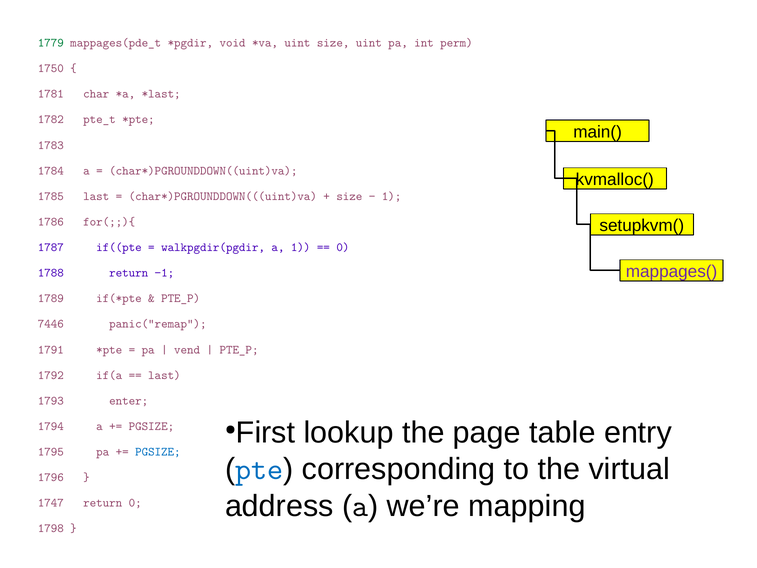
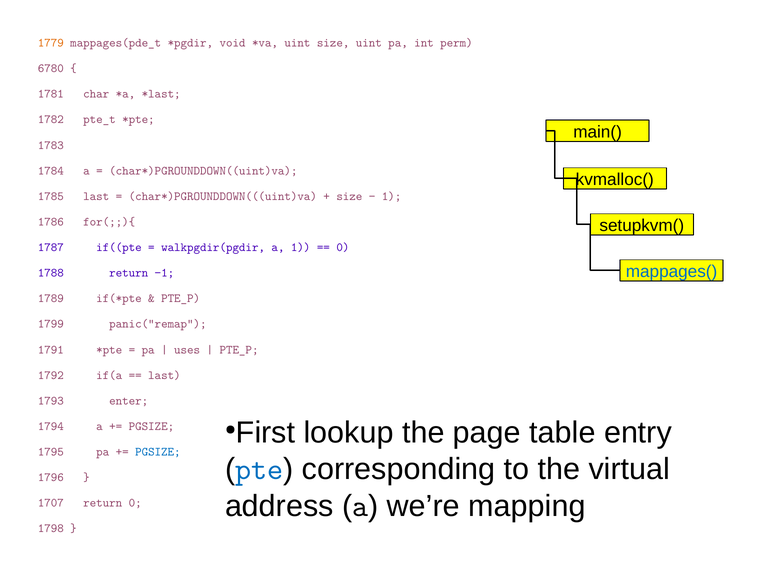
1779 colour: green -> orange (51, 43)
1750: 1750 -> 6780 (51, 68)
mappages( colour: purple -> blue (672, 271)
7446: 7446 -> 1799 (51, 324)
vend: vend -> uses (187, 349)
1747: 1747 -> 1707 (51, 502)
